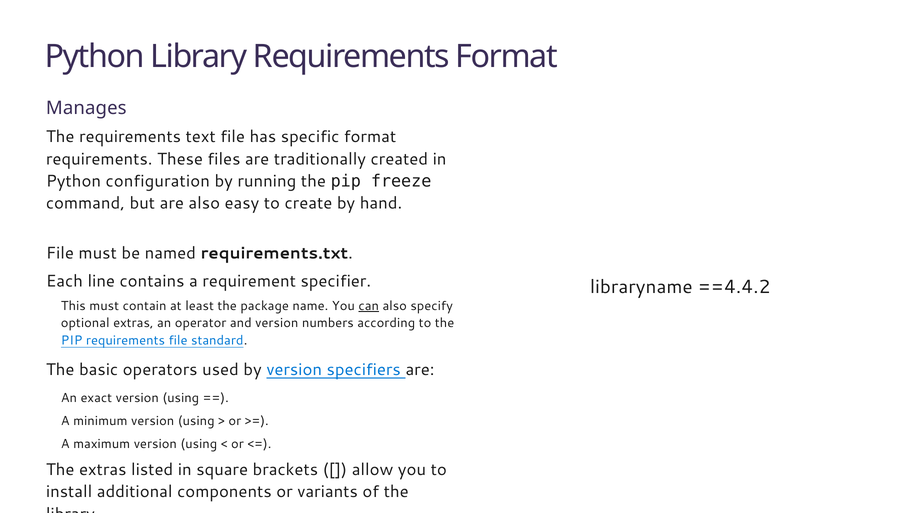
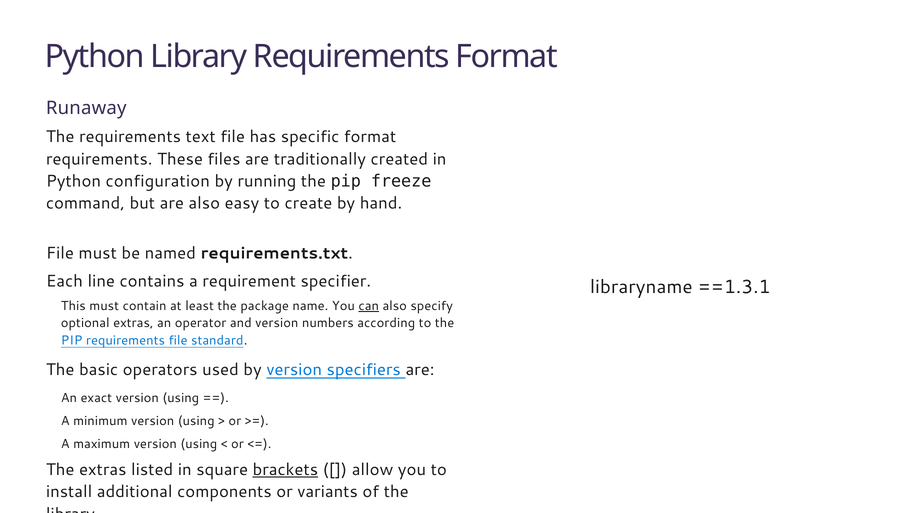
Manages: Manages -> Runaway (86, 108)
==4.4.2: ==4.4.2 -> ==1.3.1 (734, 287)
brackets underline: none -> present (285, 469)
